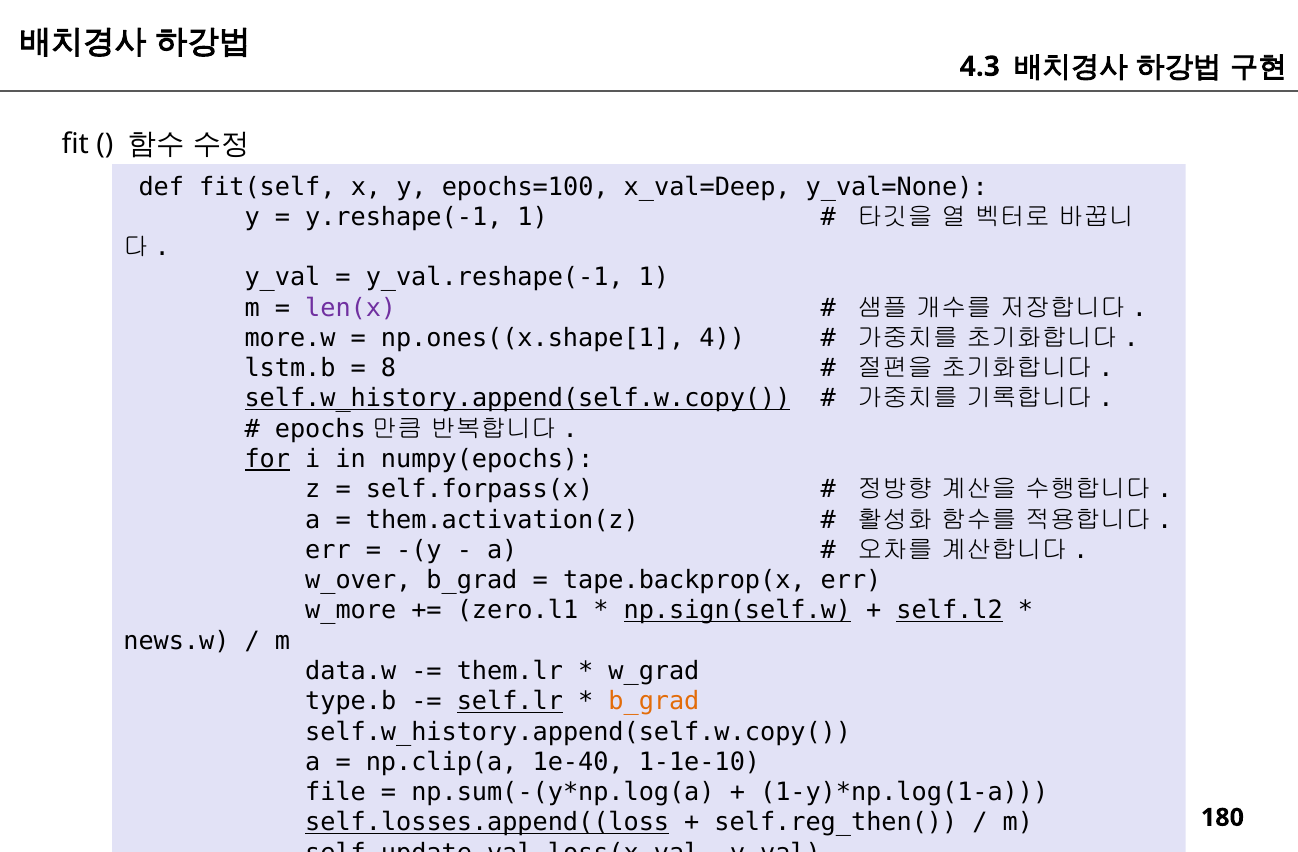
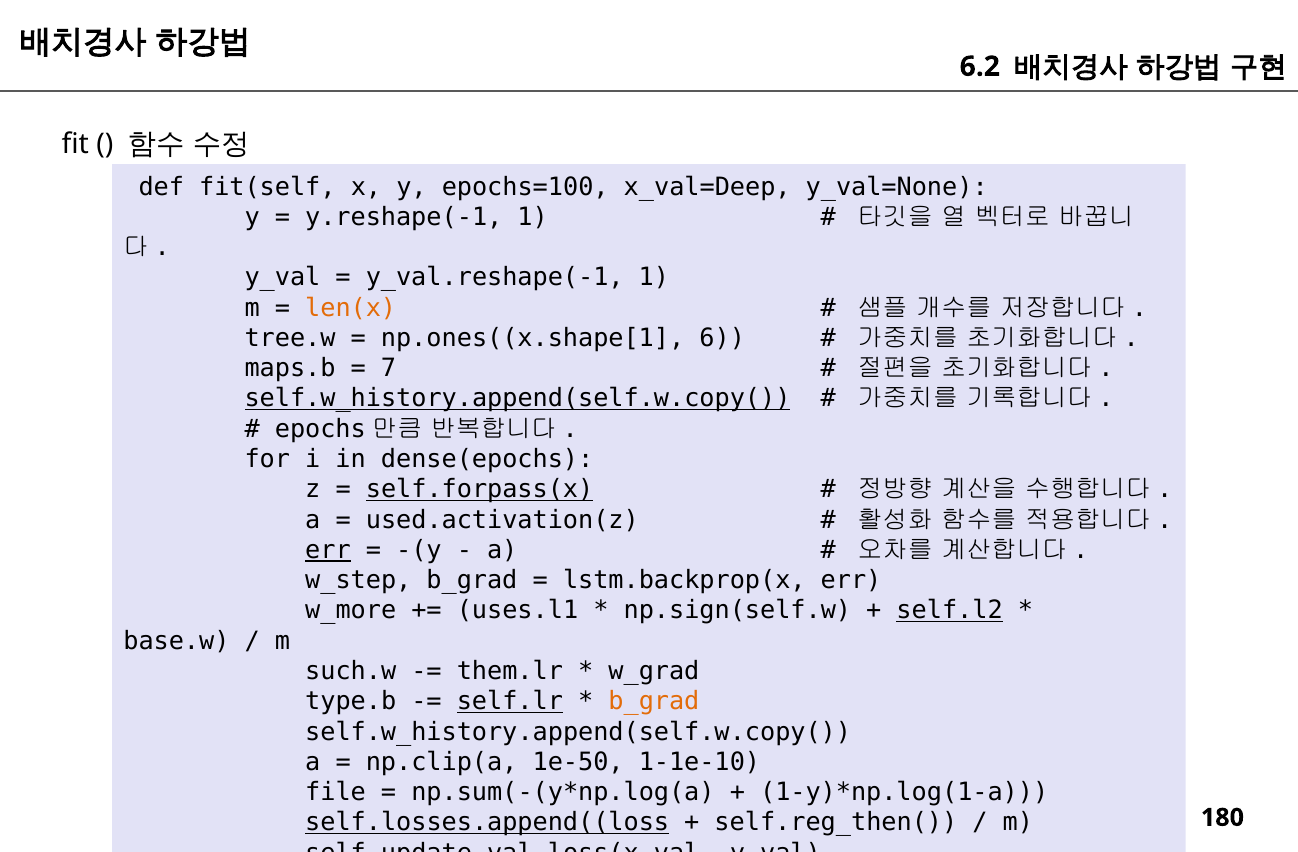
4.3: 4.3 -> 6.2 (980, 67)
len(x colour: purple -> orange (351, 308)
more.w: more.w -> tree.w (290, 338)
4: 4 -> 6 (722, 338)
lstm.b: lstm.b -> maps.b (290, 369)
8: 8 -> 7 (389, 369)
for underline: present -> none (267, 460)
numpy(epochs: numpy(epochs -> dense(epochs (487, 460)
self.forpass(x underline: none -> present (480, 490)
them.activation(z: them.activation(z -> used.activation(z (502, 520)
err underline: none -> present (328, 550)
w_over: w_over -> w_step (358, 581)
tape.backprop(x: tape.backprop(x -> lstm.backprop(x (684, 581)
zero.l1: zero.l1 -> uses.l1 (517, 611)
np.sign(self.w underline: present -> none (737, 611)
news.w: news.w -> base.w (176, 641)
data.w: data.w -> such.w (351, 672)
1e-40: 1e-40 -> 1e-50 (578, 763)
